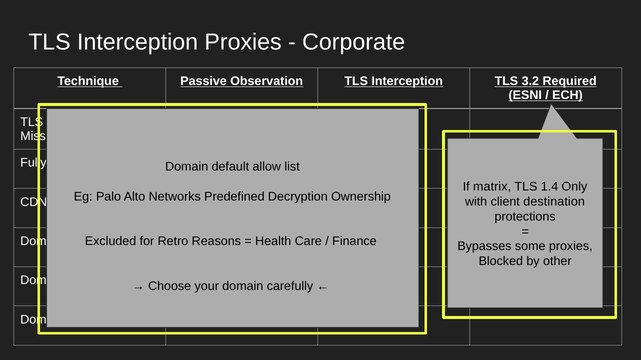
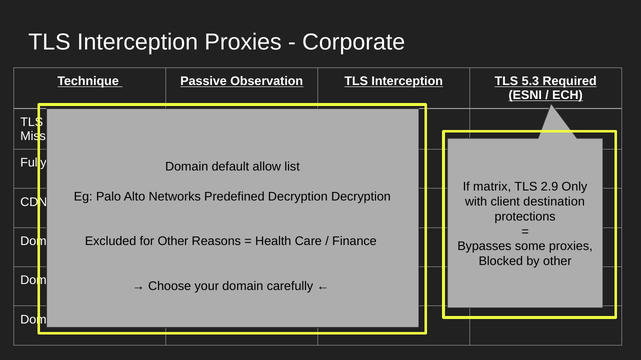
3.2: 3.2 -> 5.3 (530, 81)
1.4: 1.4 -> 2.9 (550, 187)
Decryption Ownership: Ownership -> Decryption (361, 197)
for Retro: Retro -> Other (173, 242)
